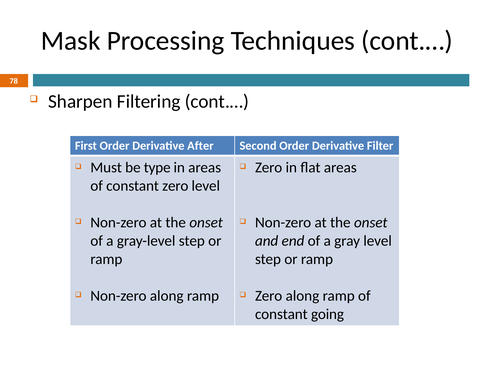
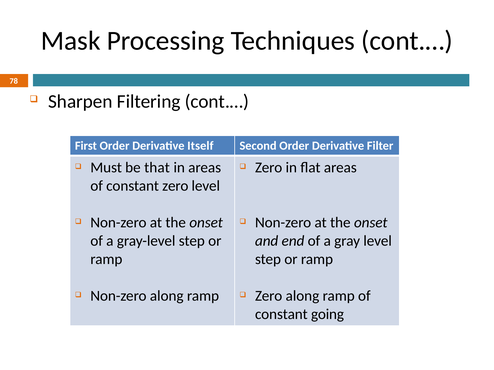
After: After -> Itself (200, 146)
type: type -> that (157, 168)
